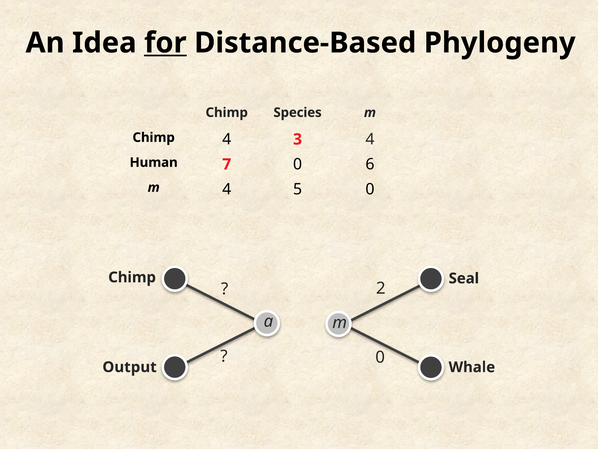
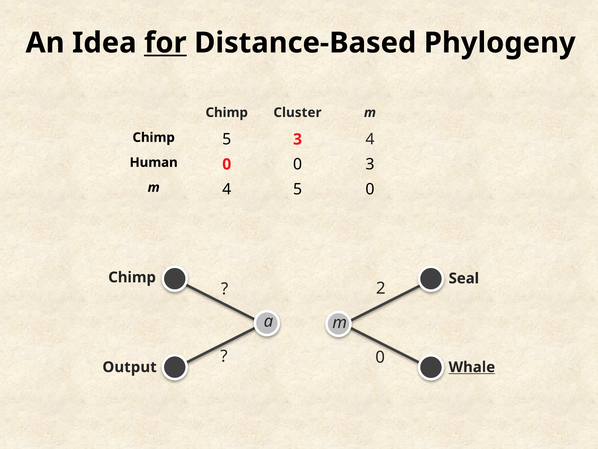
Species: Species -> Cluster (297, 112)
Chimp 4: 4 -> 5 (227, 139)
Human 7: 7 -> 0 (227, 164)
0 6: 6 -> 3 (370, 164)
Whale underline: none -> present (472, 367)
